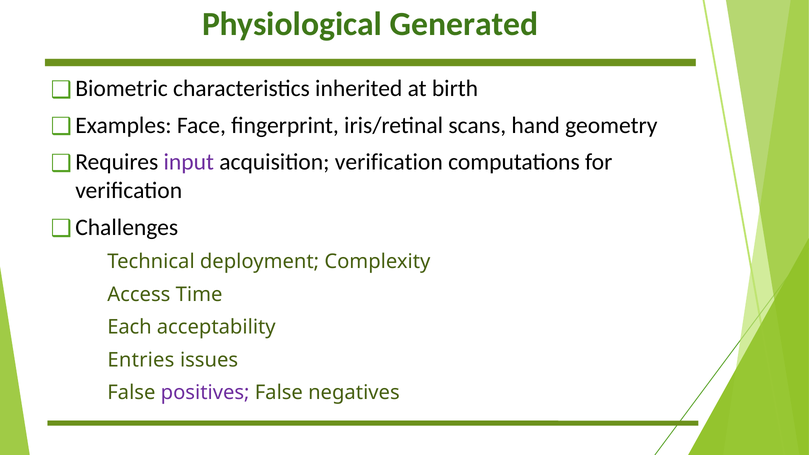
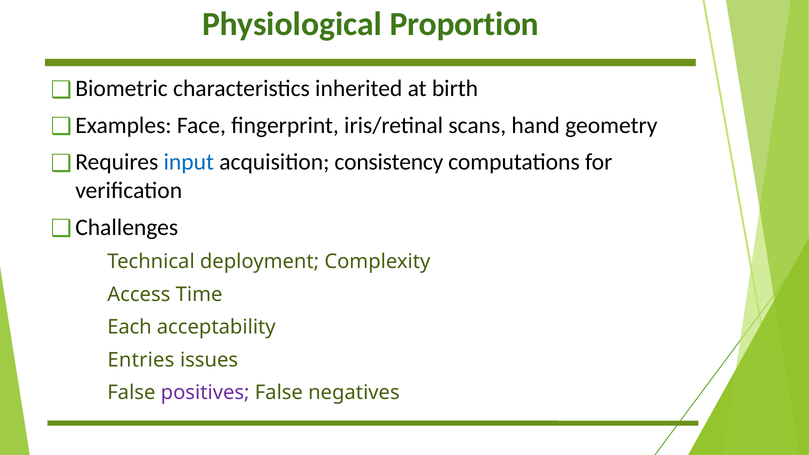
Generated: Generated -> Proportion (464, 24)
input colour: purple -> blue (189, 162)
acquisition verification: verification -> consistency (389, 162)
